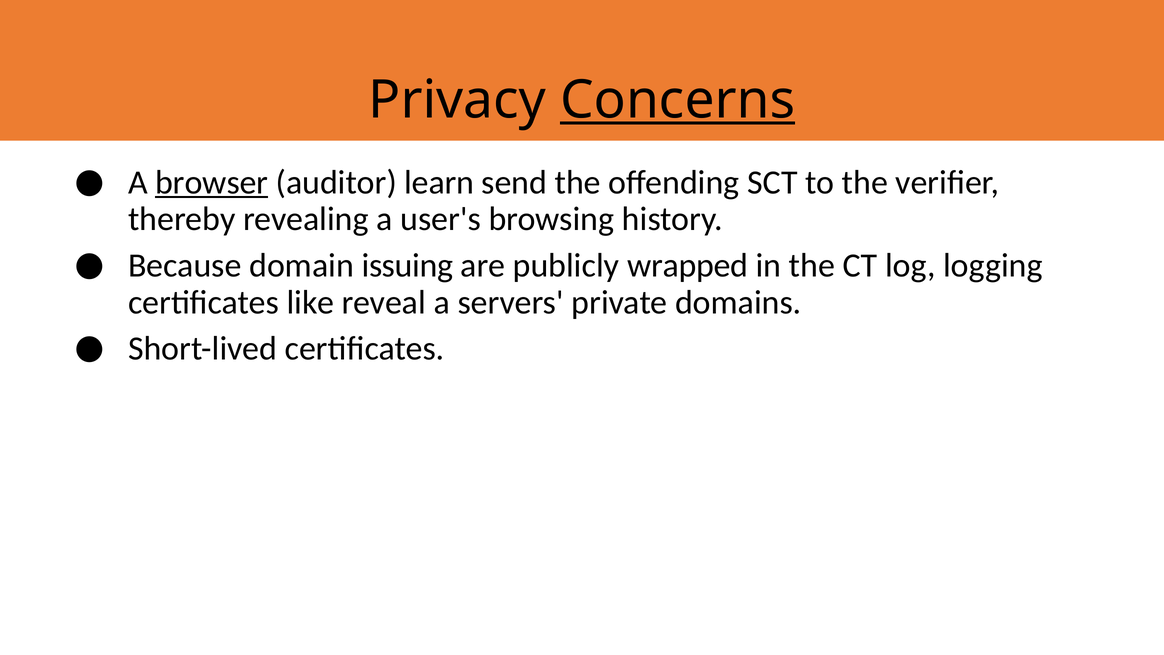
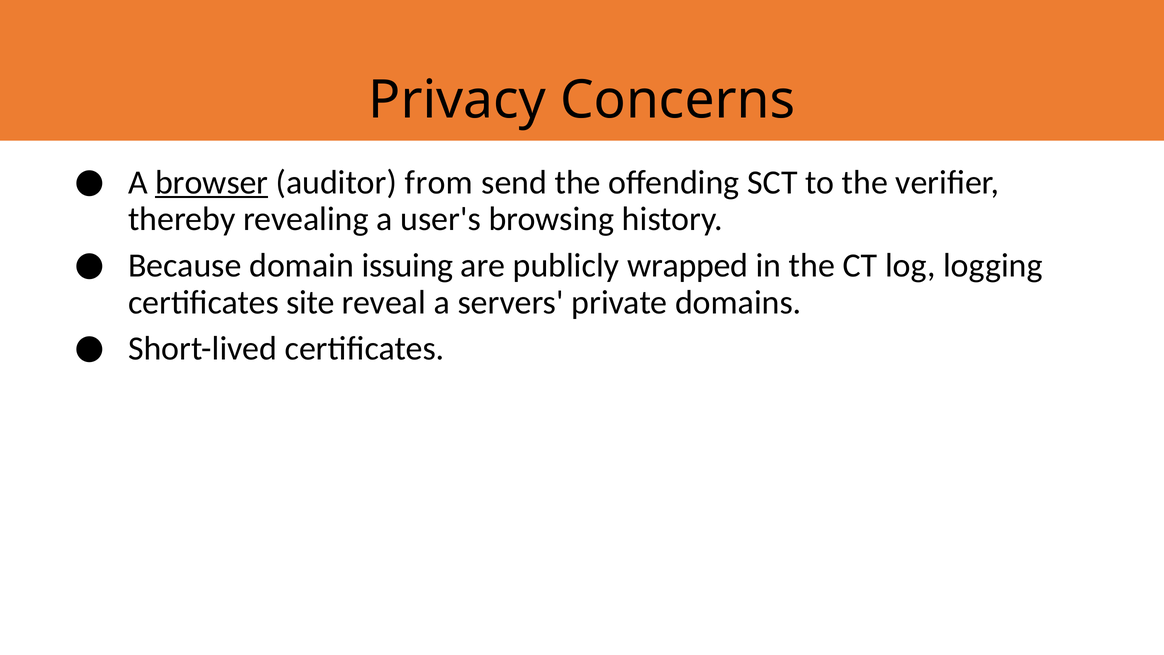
Concerns underline: present -> none (678, 100)
learn: learn -> from (439, 183)
like: like -> site (311, 302)
